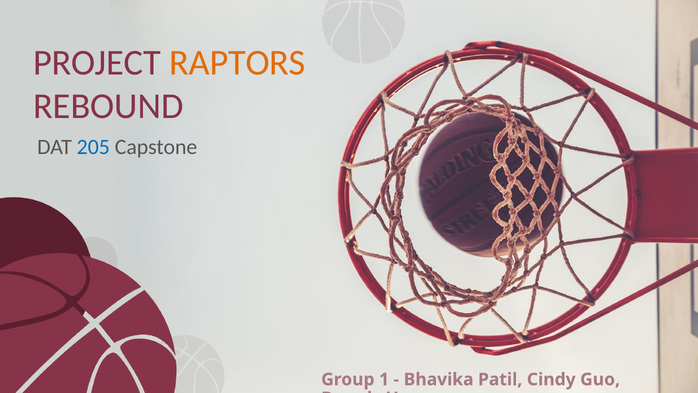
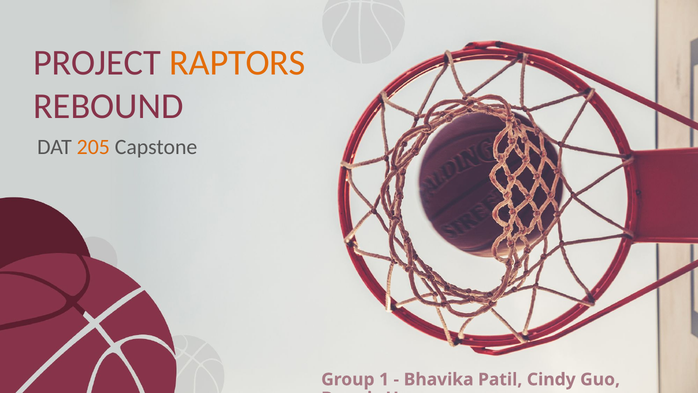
205 colour: blue -> orange (93, 147)
